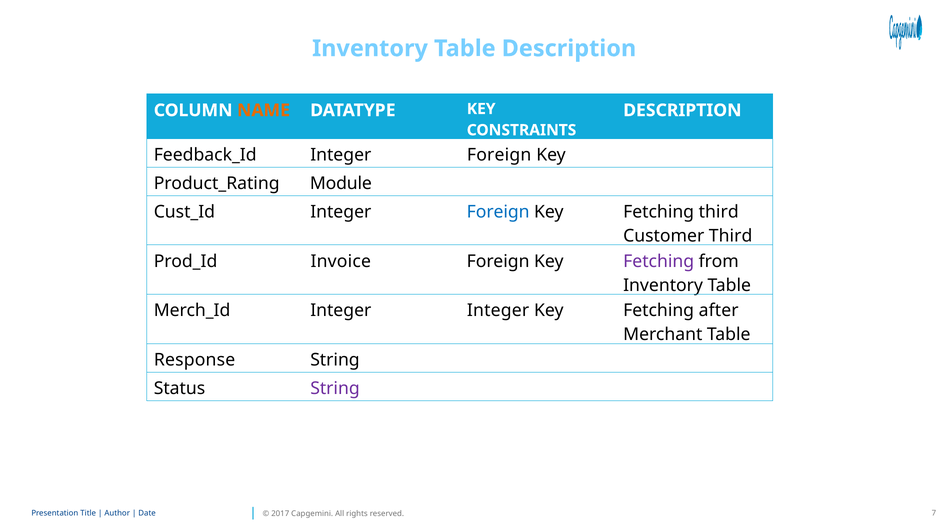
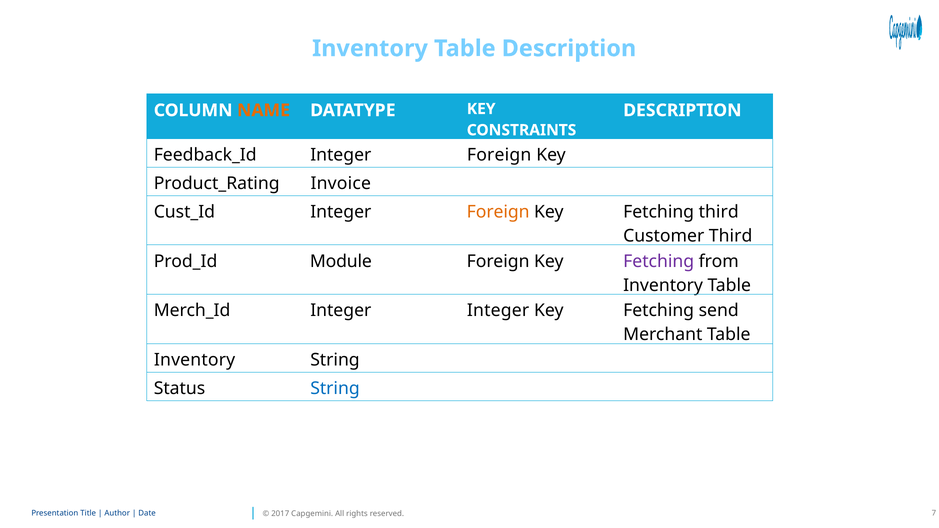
Module: Module -> Invoice (341, 184)
Foreign colour: blue -> orange (498, 212)
Invoice: Invoice -> Module (341, 261)
after: after -> send (719, 311)
Response: Response -> Inventory (195, 360)
String colour: purple -> blue (335, 389)
